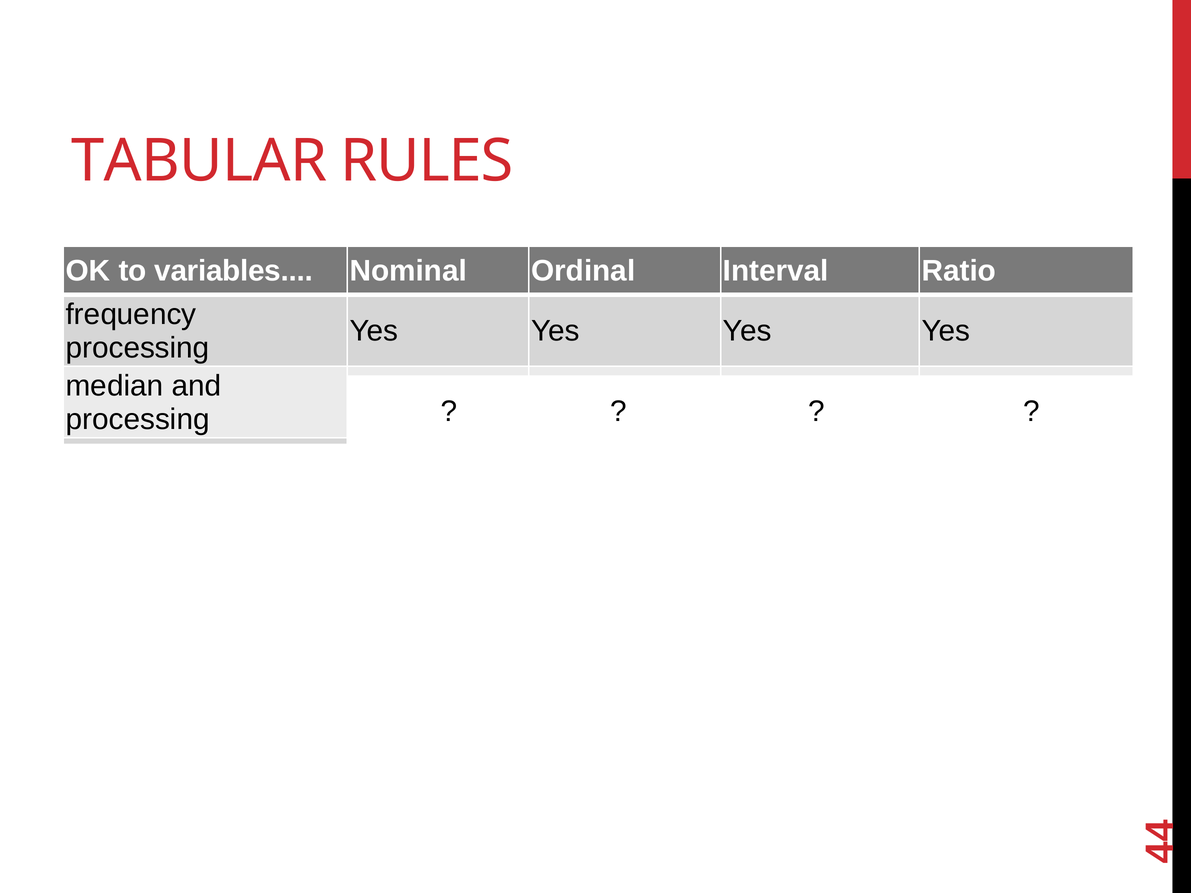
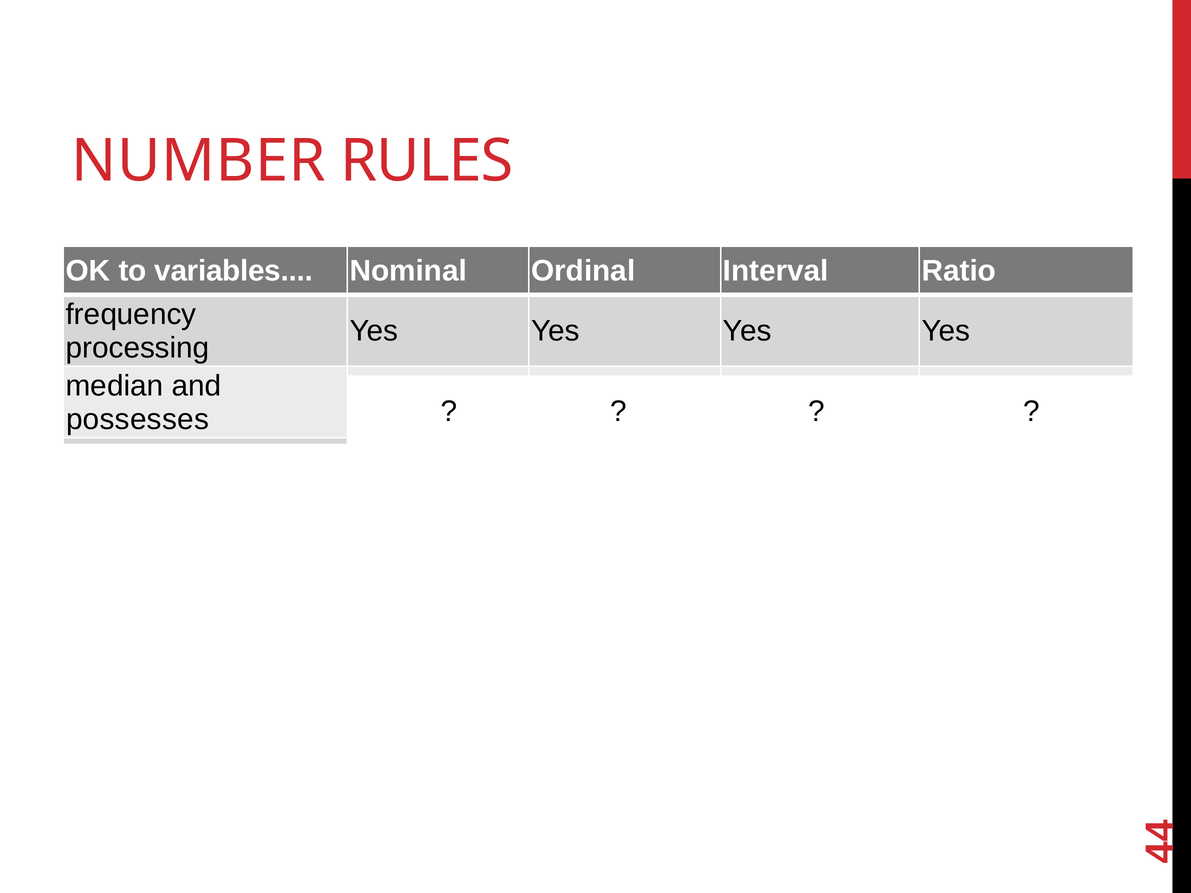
TABULAR: TABULAR -> NUMBER (199, 161)
processing: processing -> possesses (138, 419)
